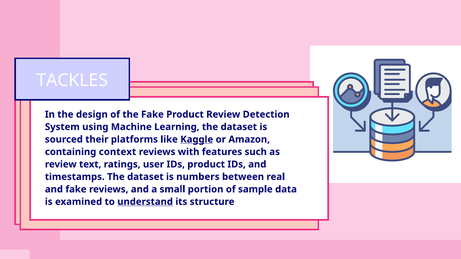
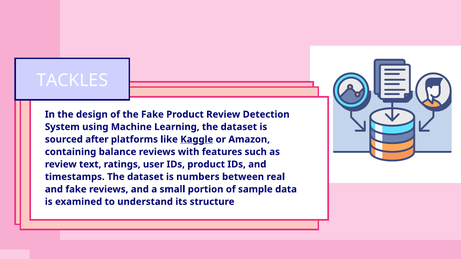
their: their -> after (97, 140)
context: context -> balance (118, 152)
understand underline: present -> none (145, 202)
